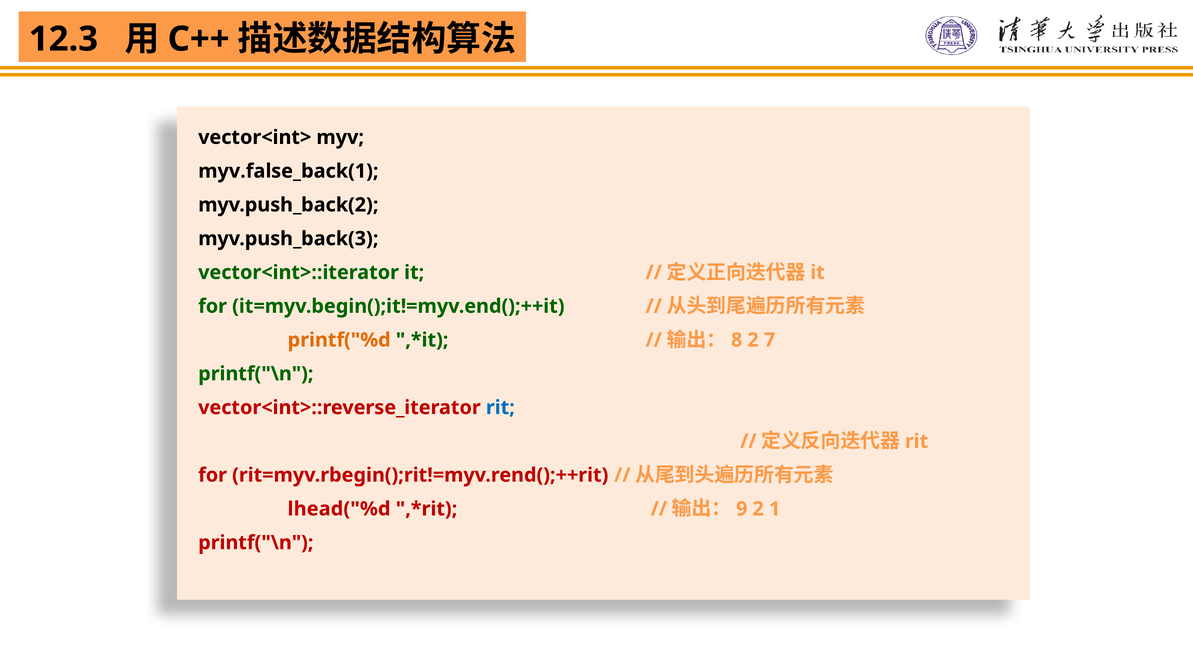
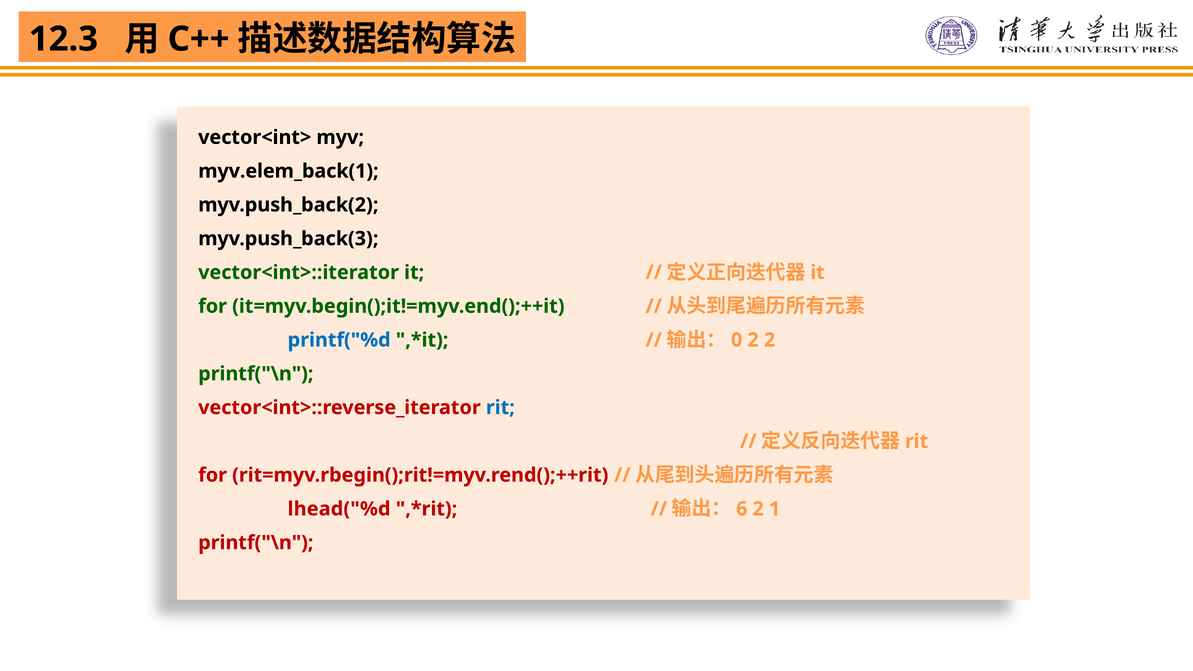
myv.false_back(1: myv.false_back(1 -> myv.elem_back(1 (288, 171)
printf("%d colour: orange -> blue (339, 340)
8: 8 -> 0 (737, 340)
2 7: 7 -> 2 (770, 340)
9: 9 -> 6 (742, 509)
